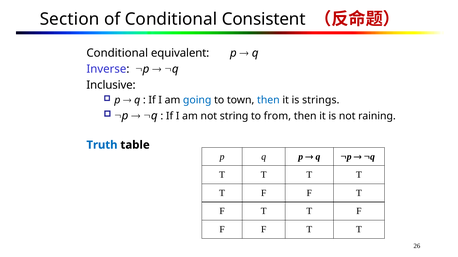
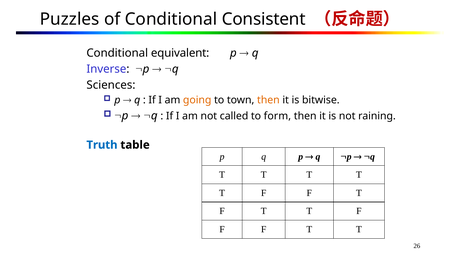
Section: Section -> Puzzles (70, 19)
Inclusive: Inclusive -> Sciences (111, 85)
going colour: blue -> orange (197, 100)
then colour: blue -> orange (268, 100)
strings: strings -> bitwise (321, 100)
string: string -> called (234, 116)
from: from -> form (277, 116)
